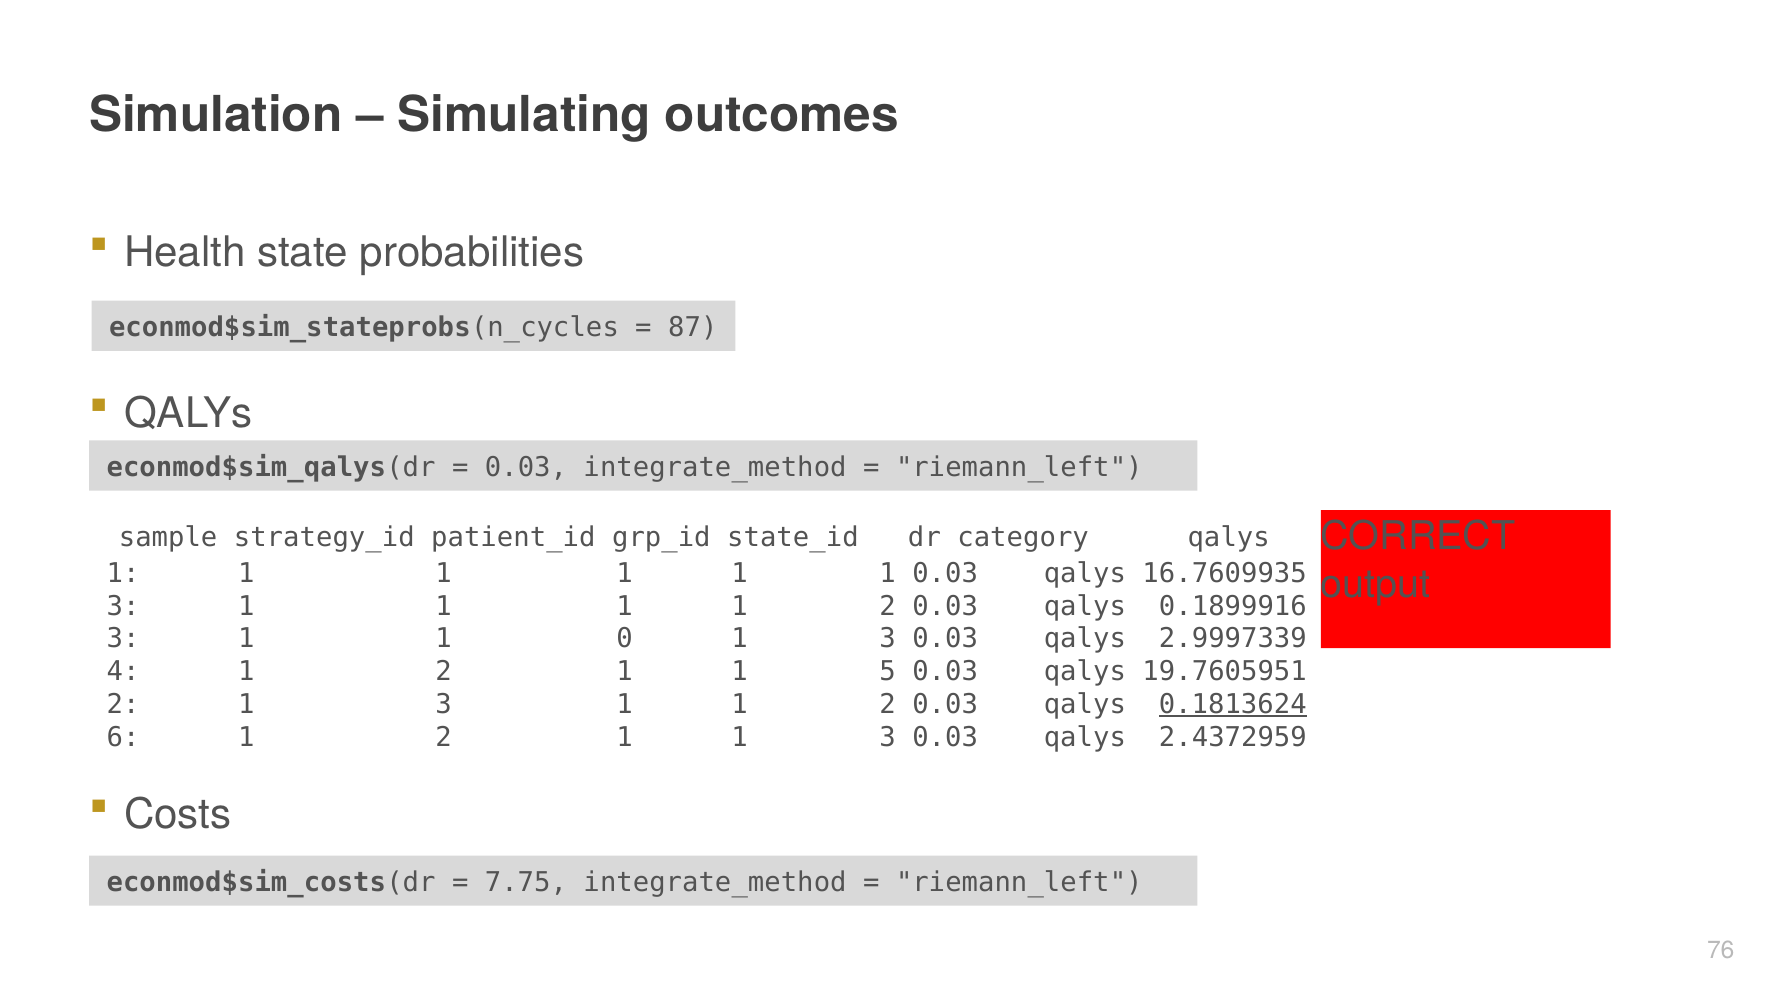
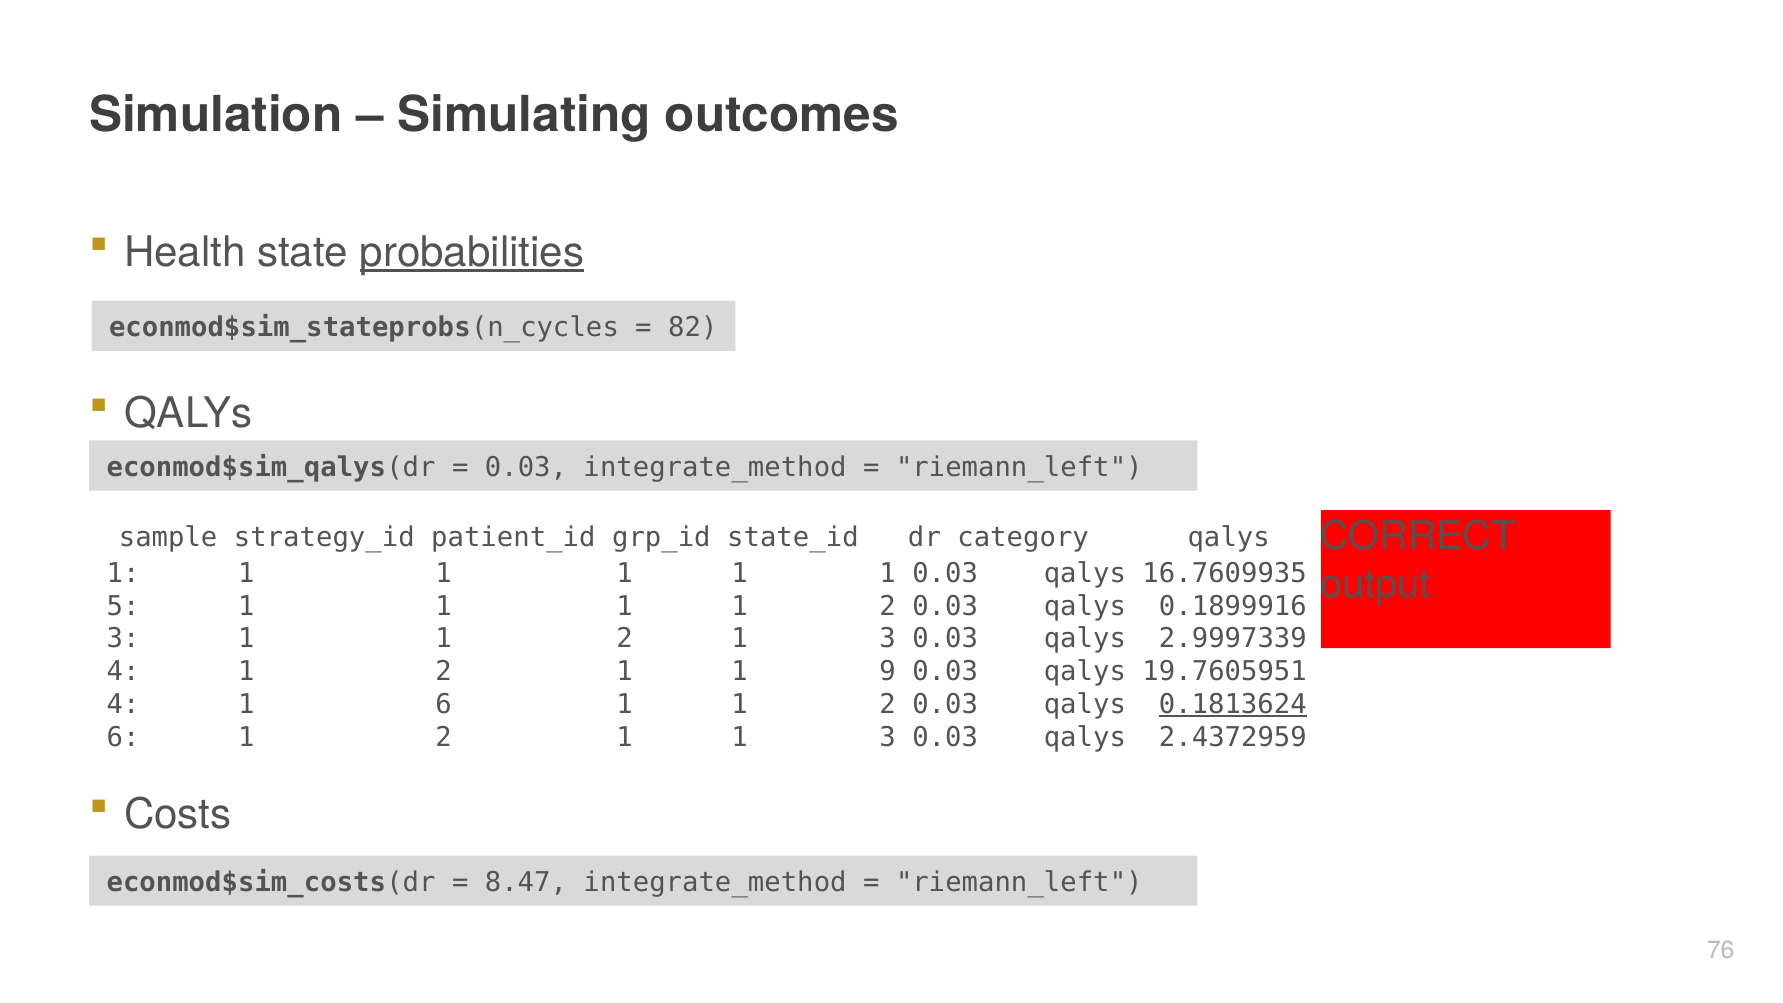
probabilities underline: none -> present (472, 253)
87: 87 -> 82 (693, 328)
3: 3 -> 5 (123, 606)
3 1 1 0: 0 -> 2 (625, 639)
5: 5 -> 9 (888, 672)
2: 2 -> 4 (123, 704)
3: 3 -> 6 (444, 704)
7.75: 7.75 -> 8.47 (526, 883)
